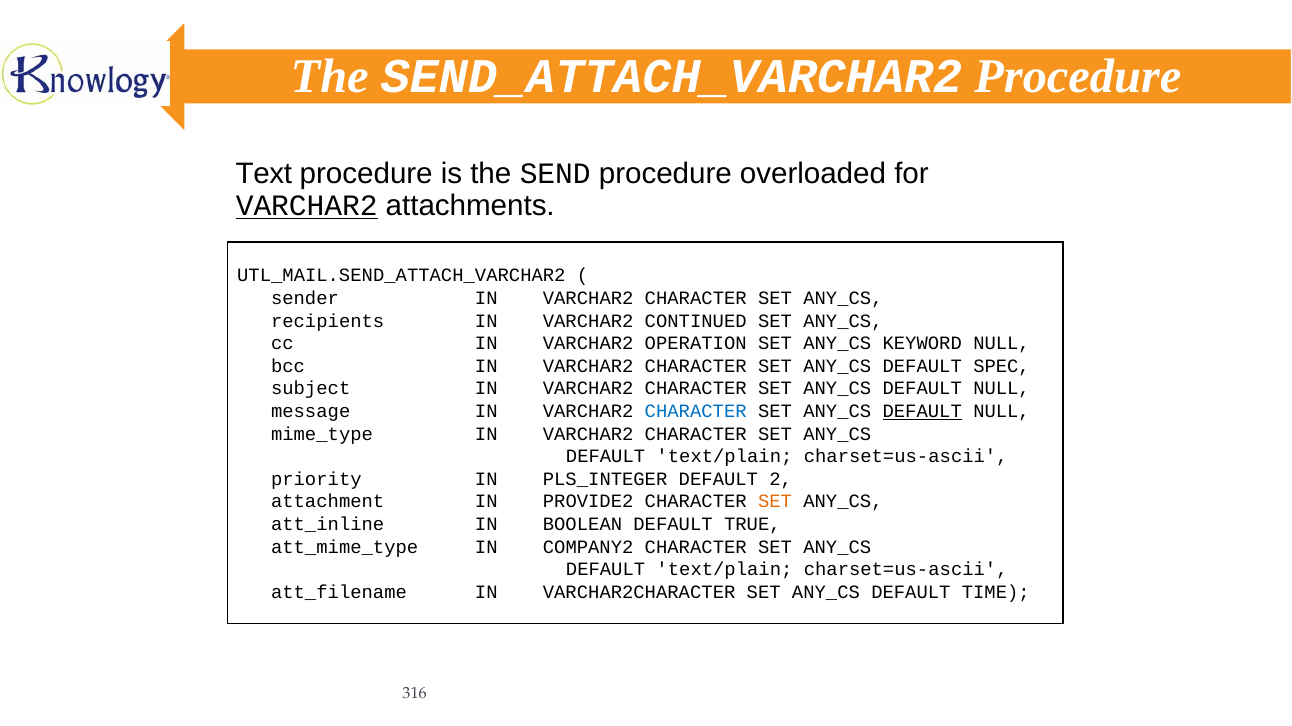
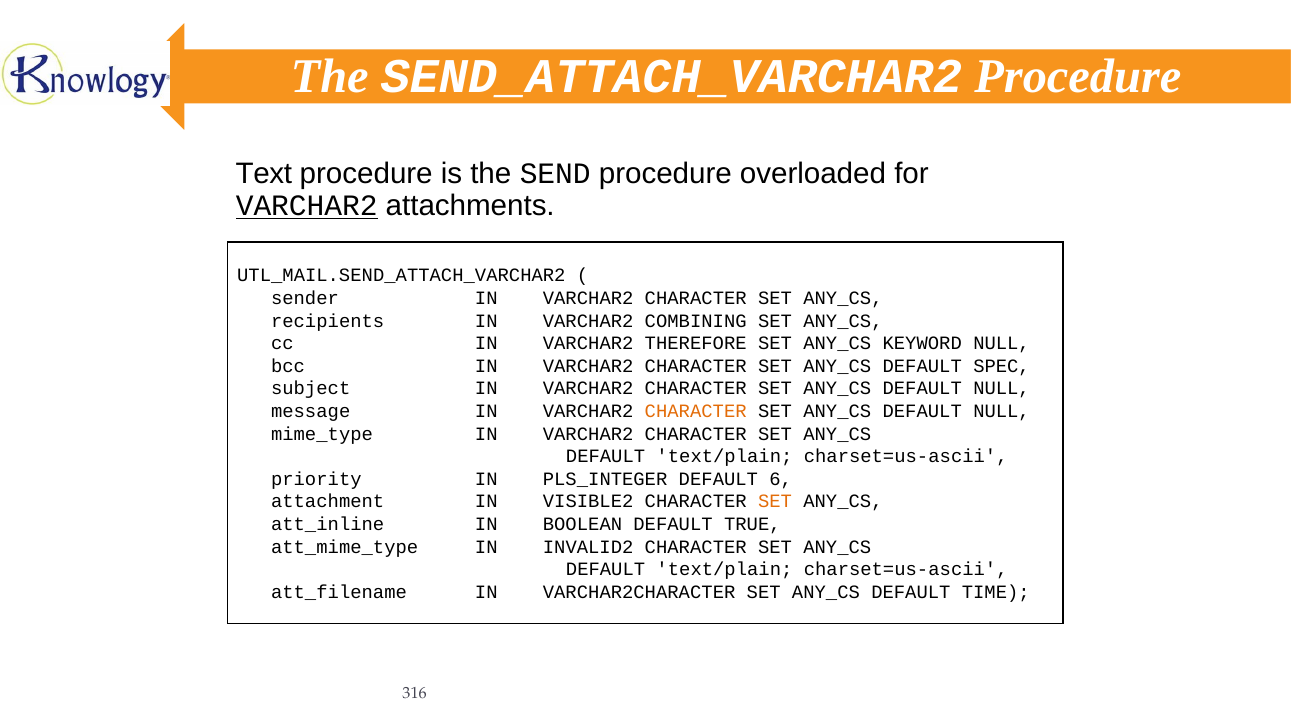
CONTINUED: CONTINUED -> COMBINING (696, 321)
OPERATION: OPERATION -> THEREFORE (696, 344)
CHARACTER colour: blue -> orange (696, 412)
DEFAULT underline: present -> none (922, 412)
2: 2 -> 6 (781, 480)
PROVIDE2: PROVIDE2 -> VISIBLE2 (588, 502)
COMPANY2: COMPANY2 -> INVALID2 (588, 547)
